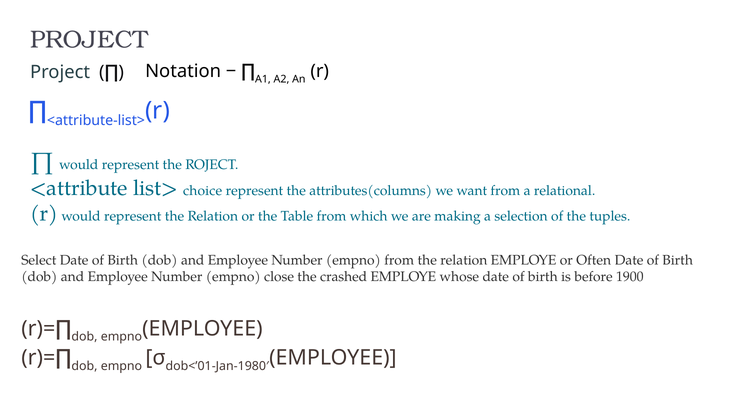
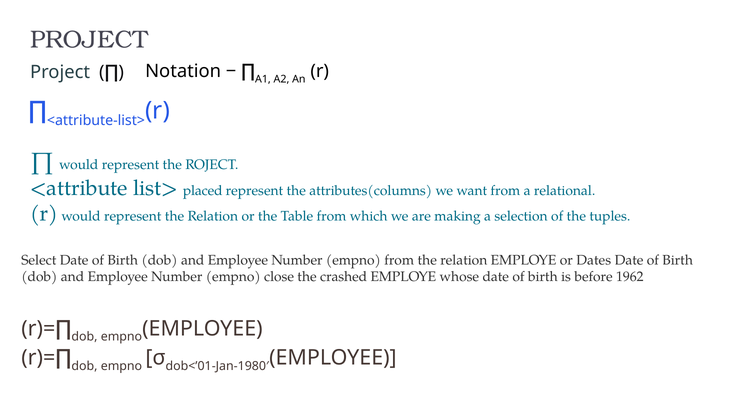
choice: choice -> placed (203, 191)
Often: Often -> Dates (594, 260)
1900: 1900 -> 1962 (630, 277)
